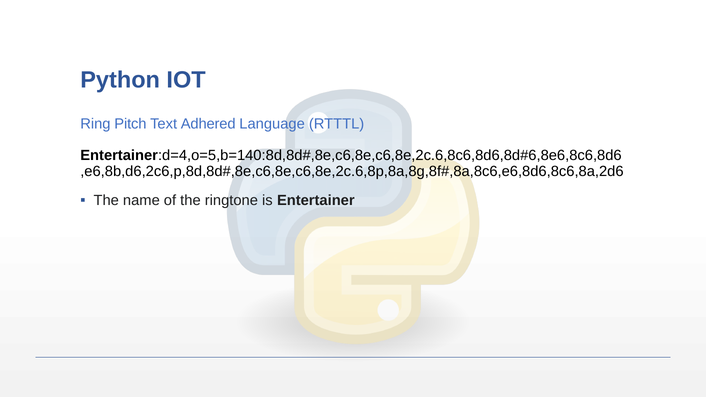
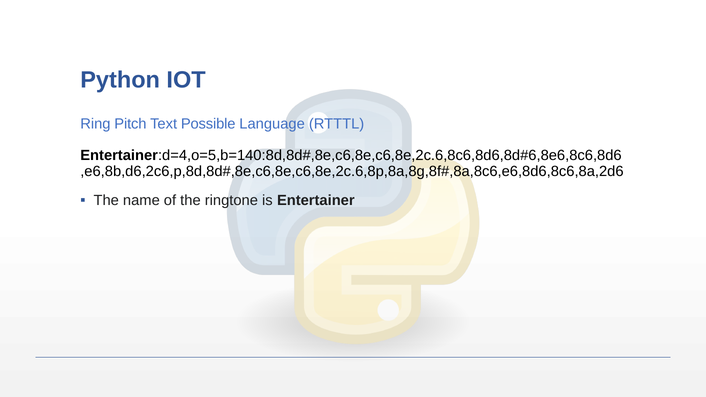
Adhered: Adhered -> Possible (208, 124)
